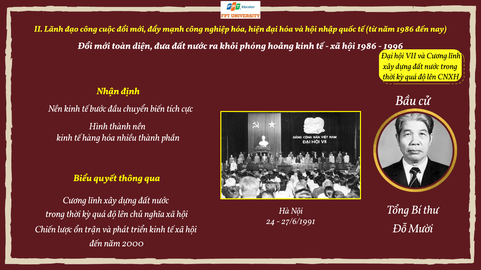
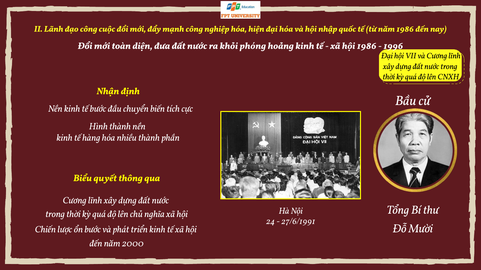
ổn trận: trận -> bước (93, 230)
